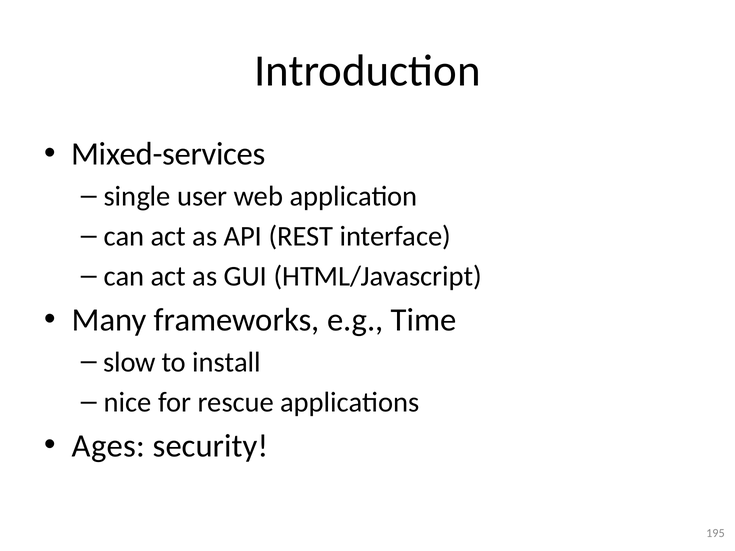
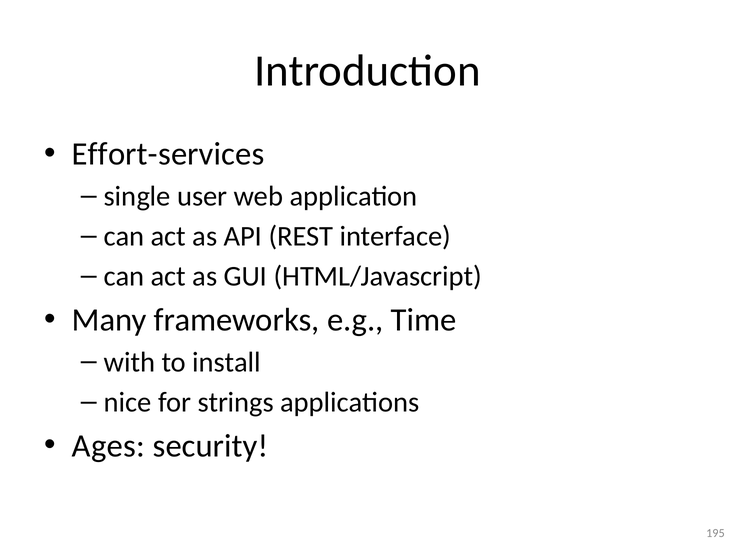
Mixed-services: Mixed-services -> Effort-services (168, 154)
slow: slow -> with (130, 362)
rescue: rescue -> strings (236, 402)
